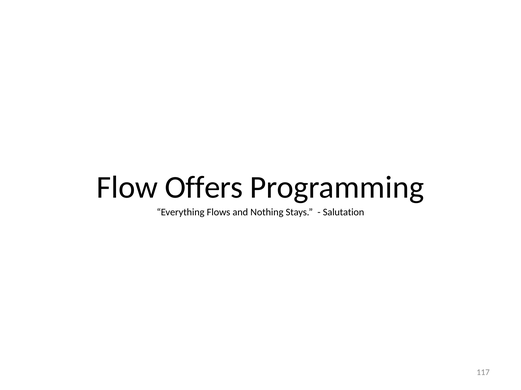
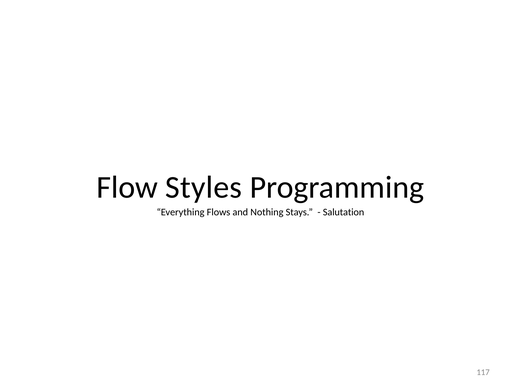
Offers: Offers -> Styles (204, 188)
